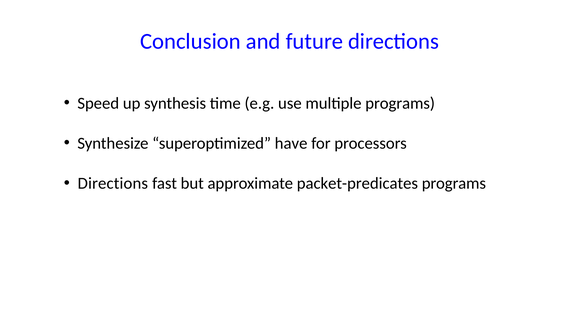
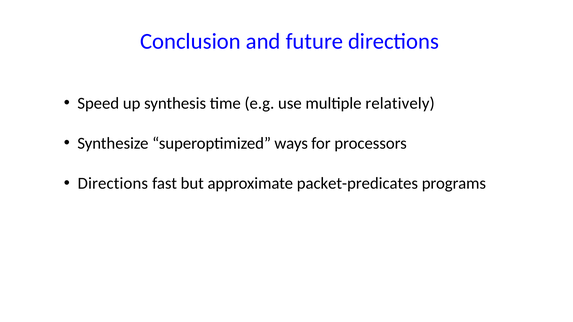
multiple programs: programs -> relatively (400, 103)
have: have -> ways (291, 143)
